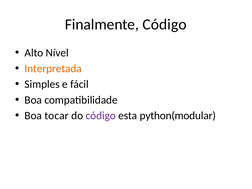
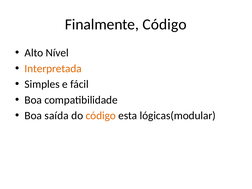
tocar: tocar -> saída (57, 116)
código colour: purple -> orange (101, 116)
python(modular: python(modular -> lógicas(modular (178, 116)
